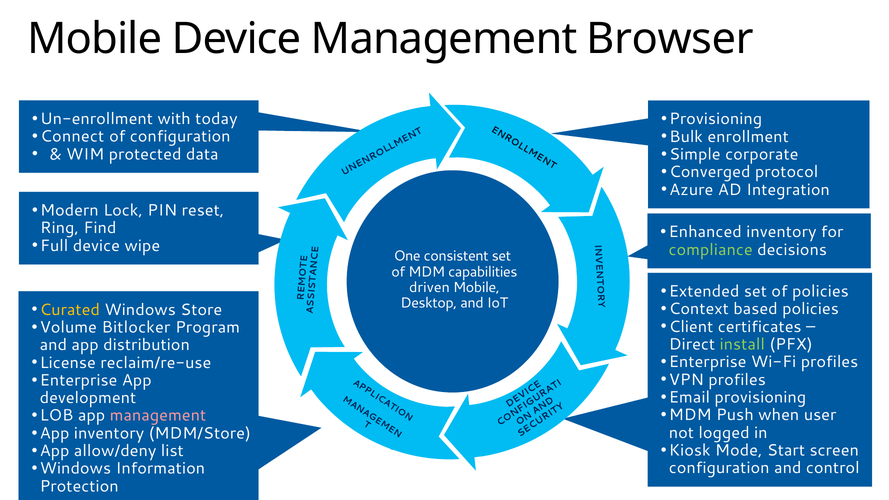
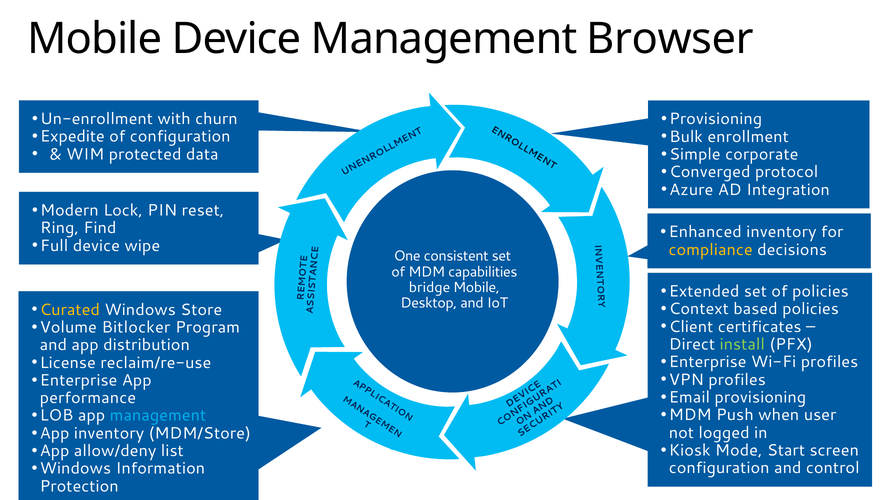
today: today -> churn (216, 119)
Connect: Connect -> Expedite (72, 136)
compliance colour: light green -> yellow (711, 250)
driven: driven -> bridge (430, 287)
development: development -> performance (88, 398)
management colour: pink -> light blue (158, 416)
